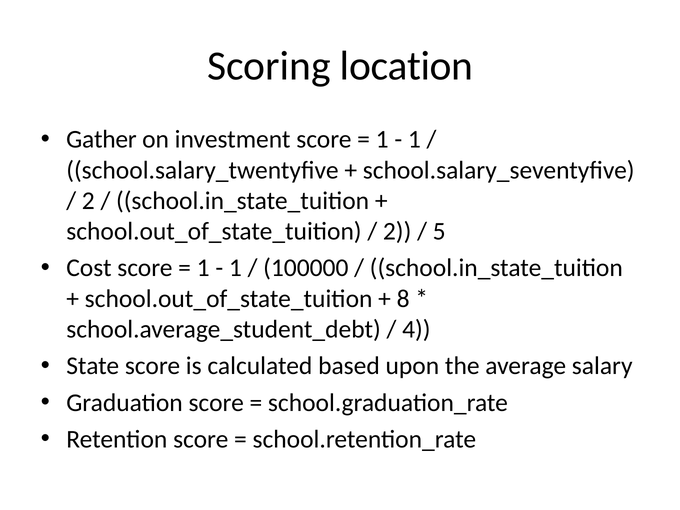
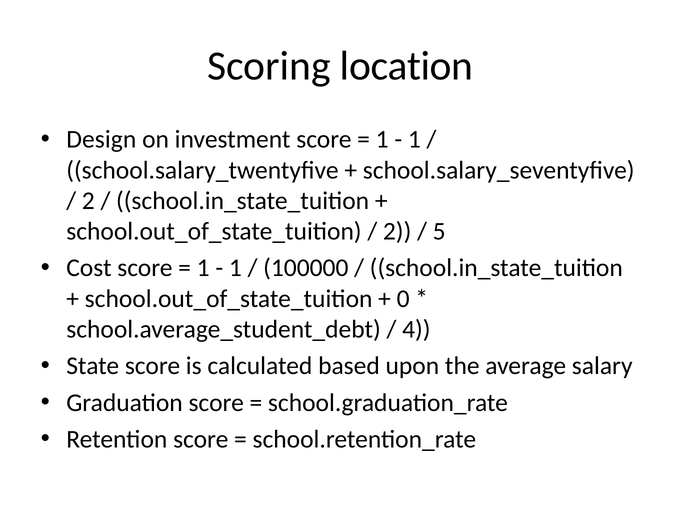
Gather: Gather -> Design (101, 139)
8: 8 -> 0 (403, 299)
